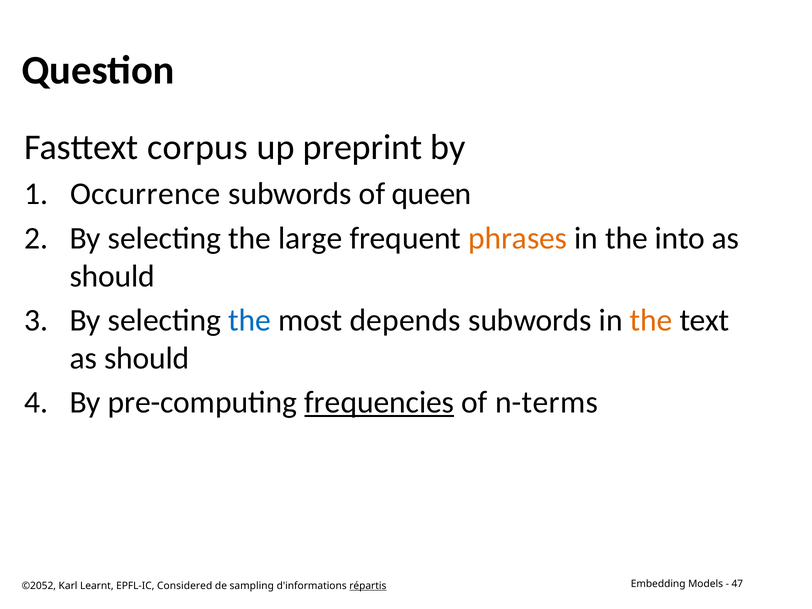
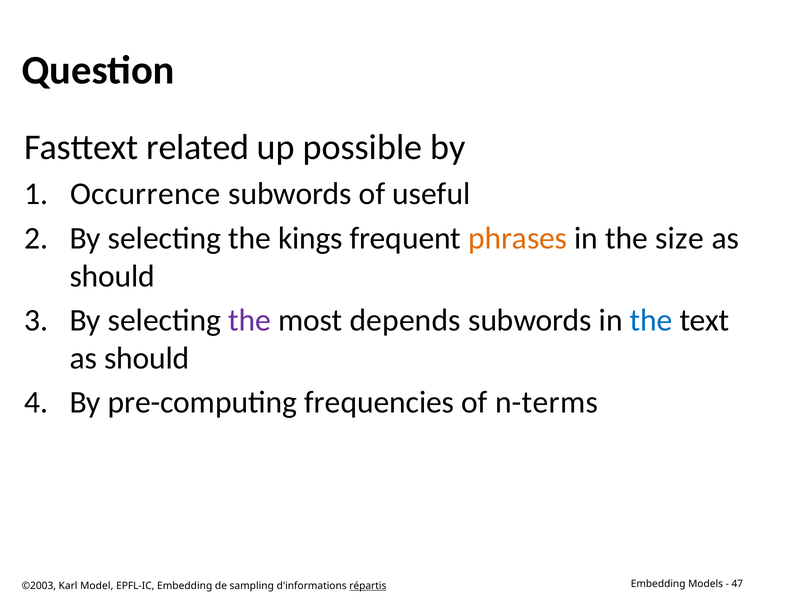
corpus: corpus -> related (198, 147)
preprint: preprint -> possible (363, 147)
queen: queen -> useful (431, 194)
large: large -> kings (310, 238)
into: into -> size (680, 238)
the colour: blue -> purple (250, 320)
the colour: orange -> blue (651, 320)
frequencies underline: present -> none (379, 403)
©2052: ©2052 -> ©2003 (39, 586)
Learnt: Learnt -> Model (97, 586)
EPFL-IC Considered: Considered -> Embedding (185, 586)
